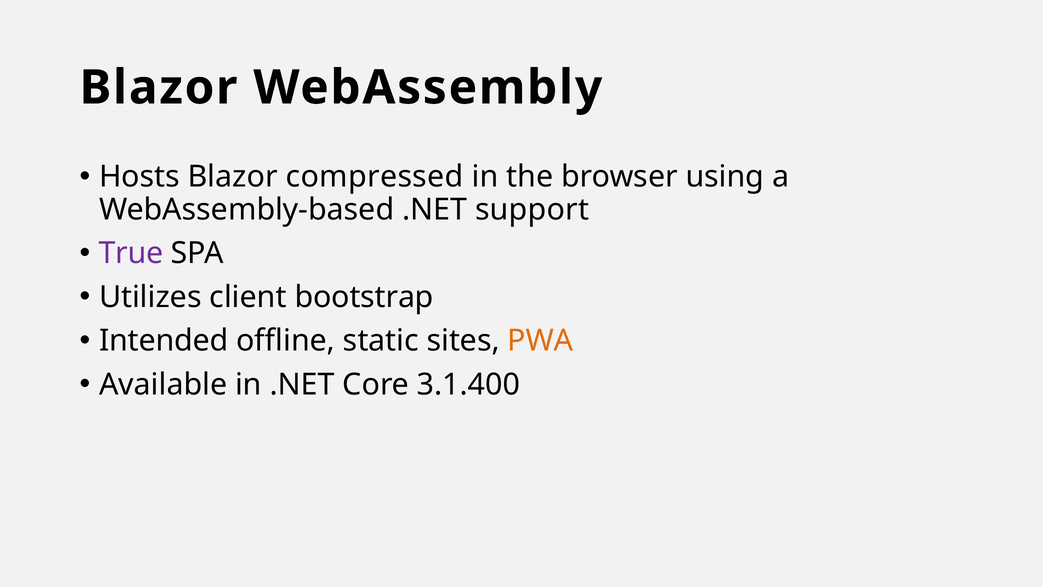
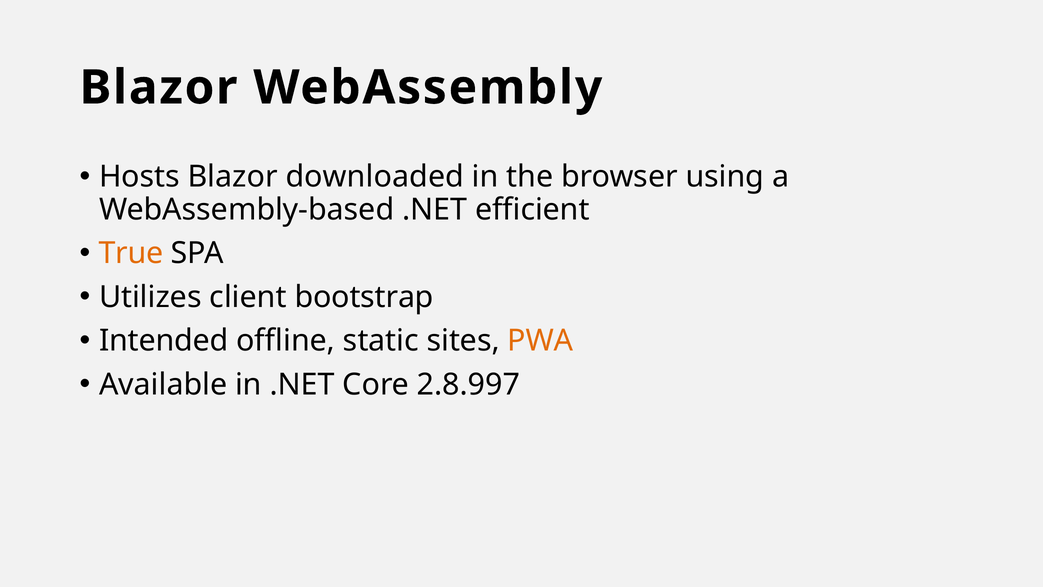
compressed: compressed -> downloaded (375, 177)
support: support -> efficient (532, 209)
True colour: purple -> orange (131, 253)
3.1.400: 3.1.400 -> 2.8.997 (468, 384)
